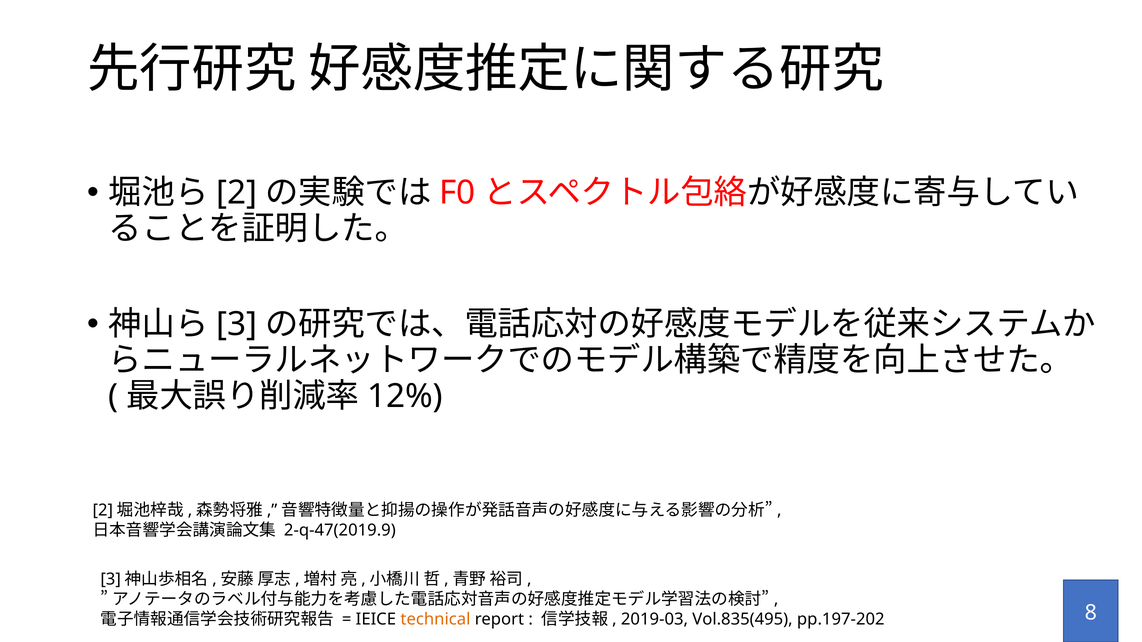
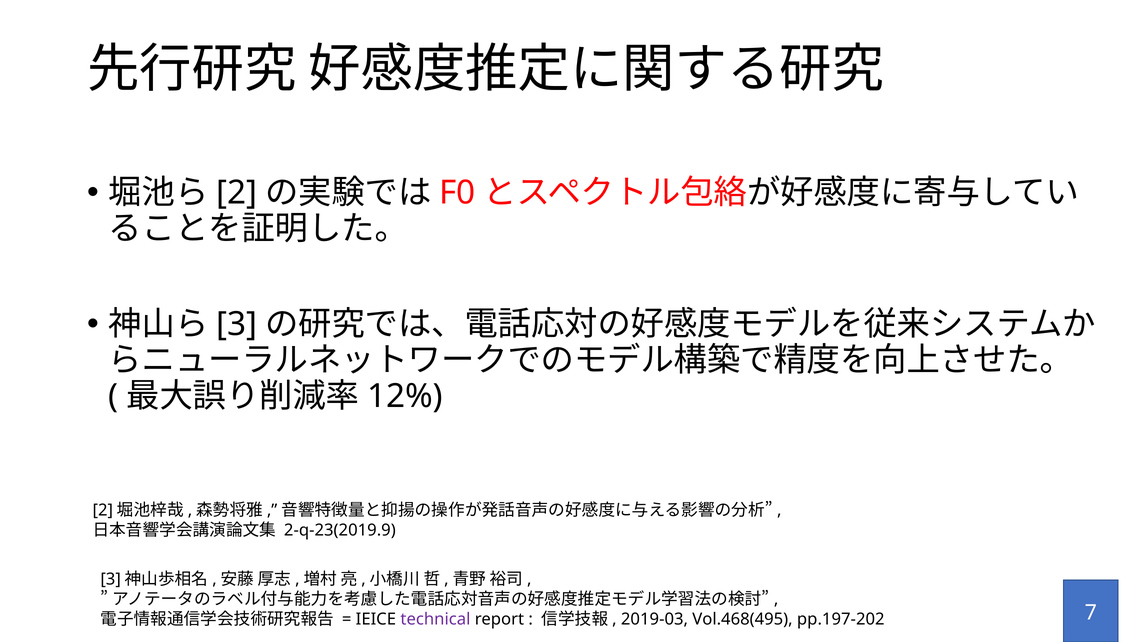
2-q-47(2019.9: 2-q-47(2019.9 -> 2-q-23(2019.9 (340, 530)
technical colour: orange -> purple (435, 619)
Vol.835(495: Vol.835(495 -> Vol.468(495 (742, 619)
8: 8 -> 7 (1091, 613)
